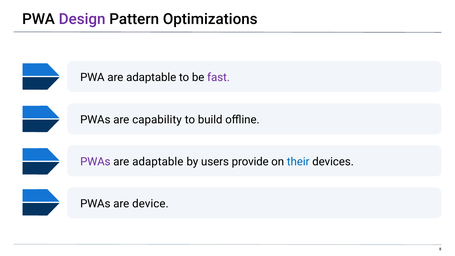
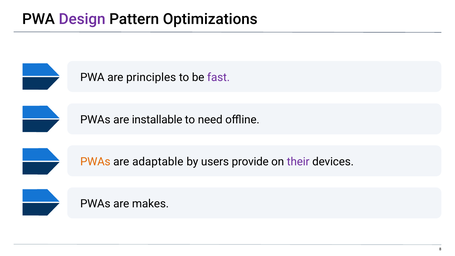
PWA are adaptable: adaptable -> principles (151, 77)
capability: capability -> installable (157, 120)
build: build -> need (210, 120)
PWAs colour: purple -> orange (95, 162)
their colour: blue -> purple (298, 162)
device: device -> makes (150, 204)
